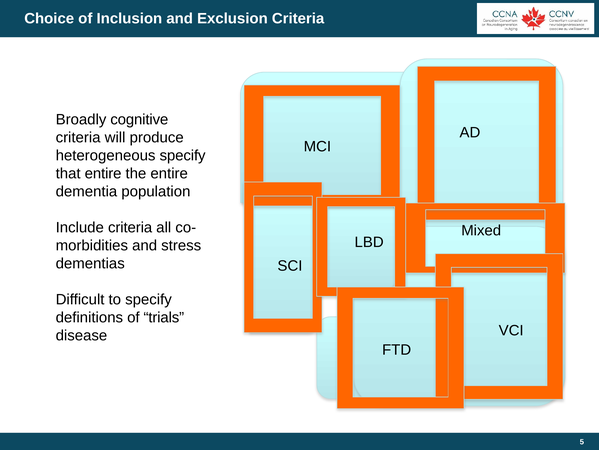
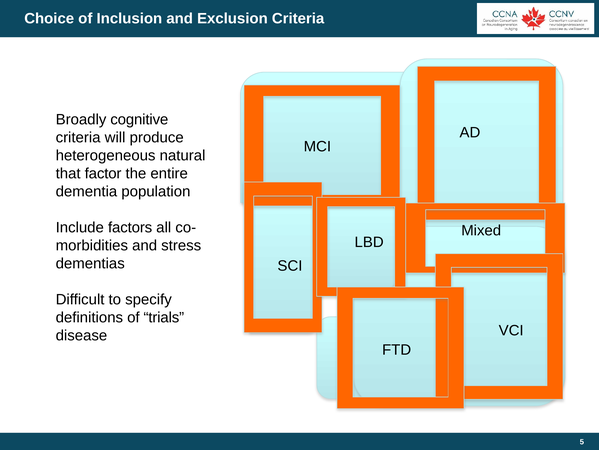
heterogeneous specify: specify -> natural (183, 155)
that entire: entire -> factor (103, 173)
Include criteria: criteria -> factors (130, 227)
